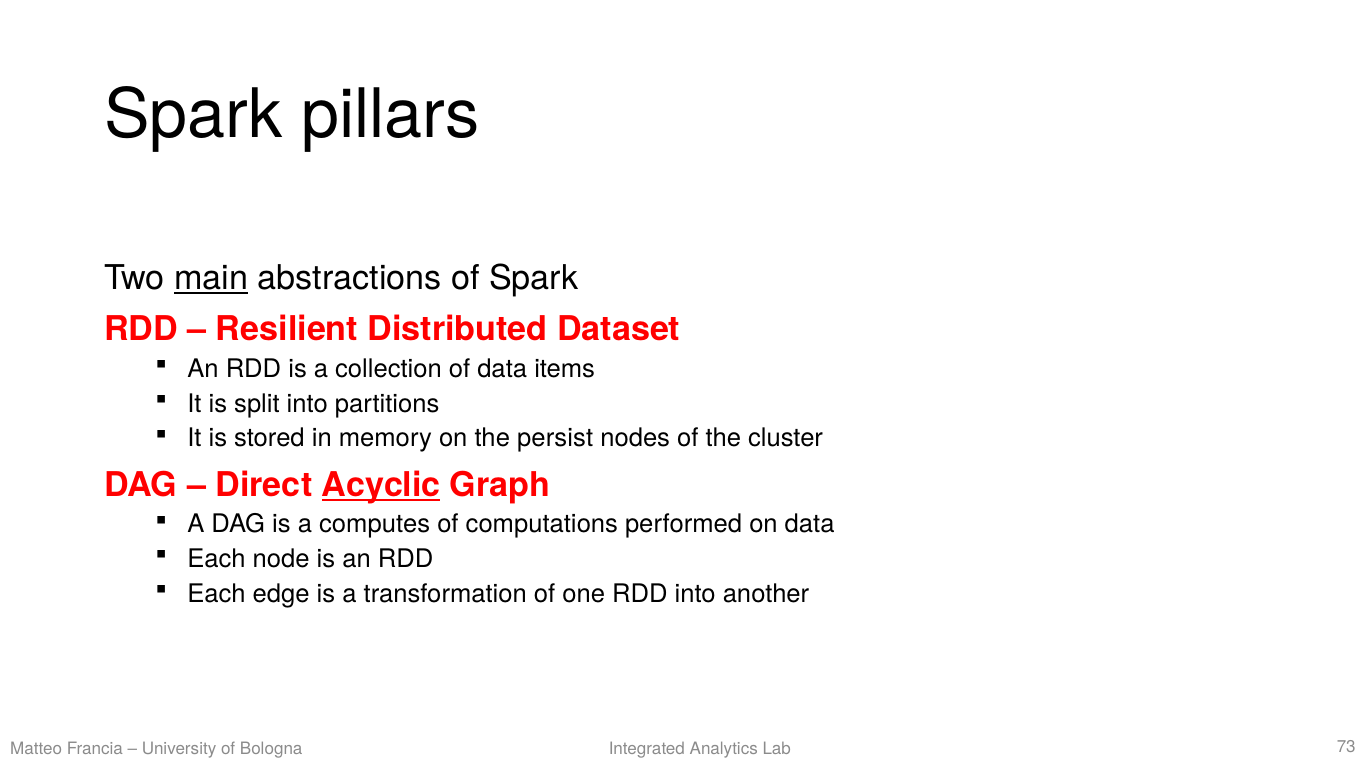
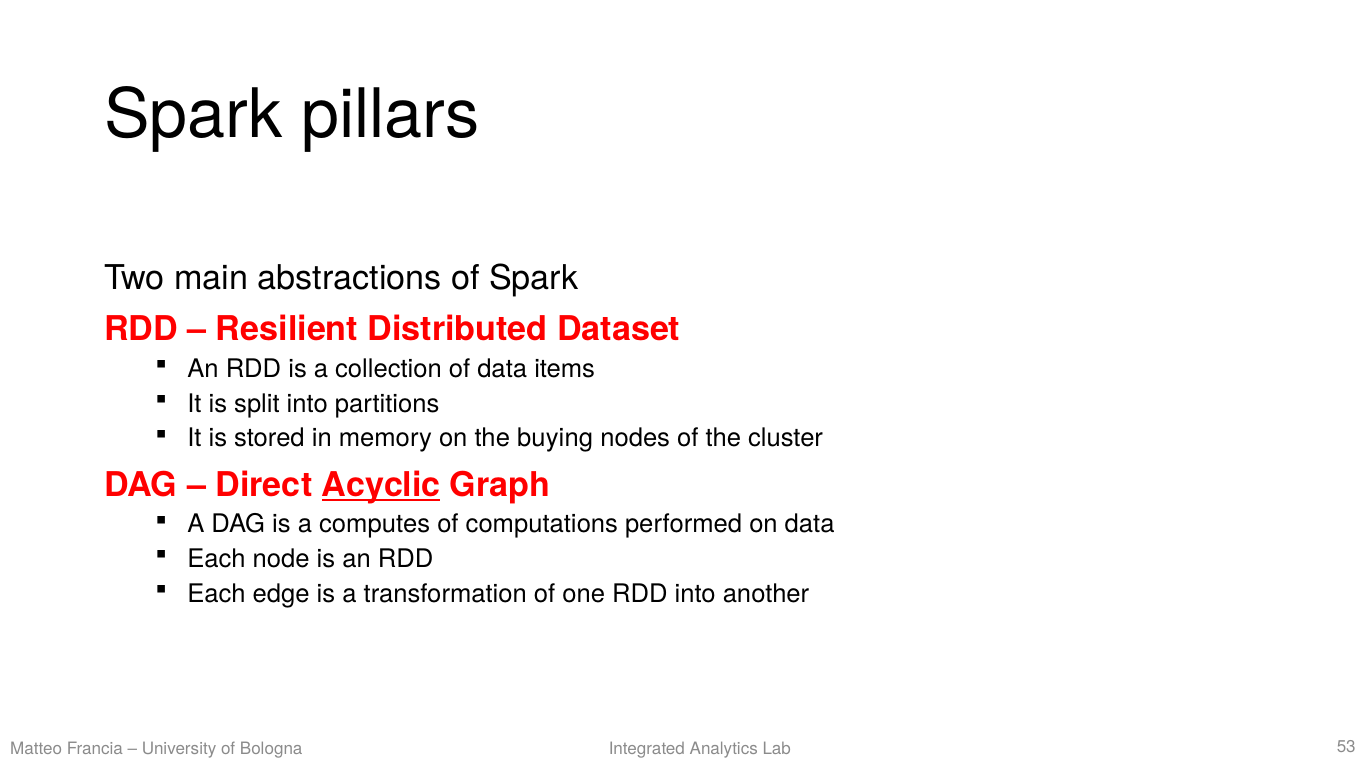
main underline: present -> none (211, 279)
persist: persist -> buying (555, 439)
73: 73 -> 53 (1346, 747)
